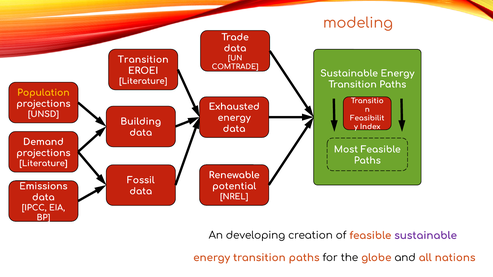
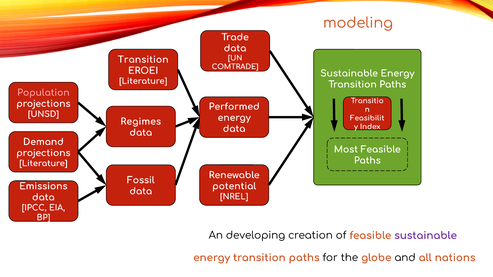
Population colour: yellow -> pink (43, 93)
Exhausted: Exhausted -> Performed (234, 107)
Building: Building -> Regimes (141, 122)
